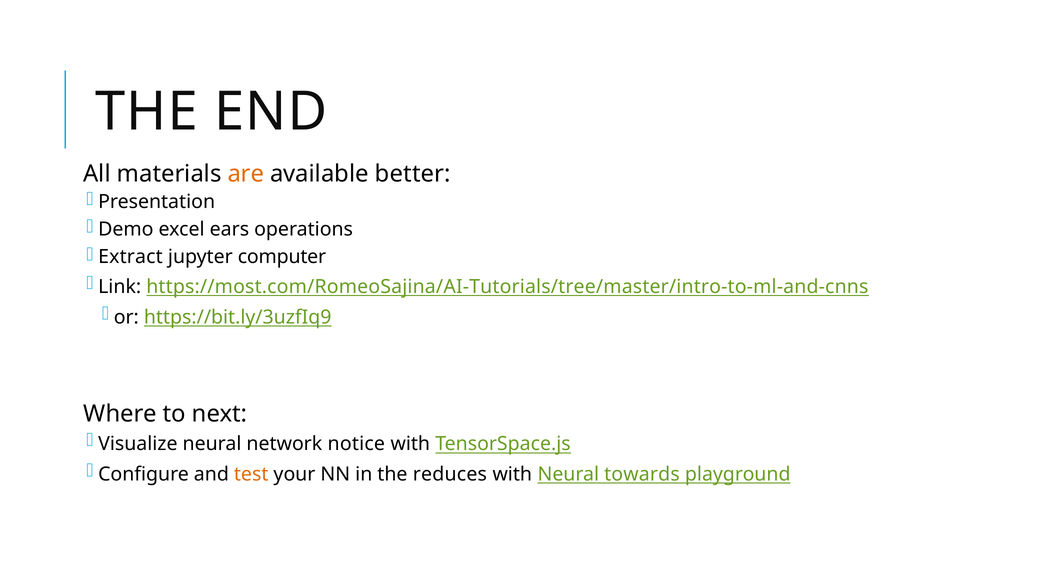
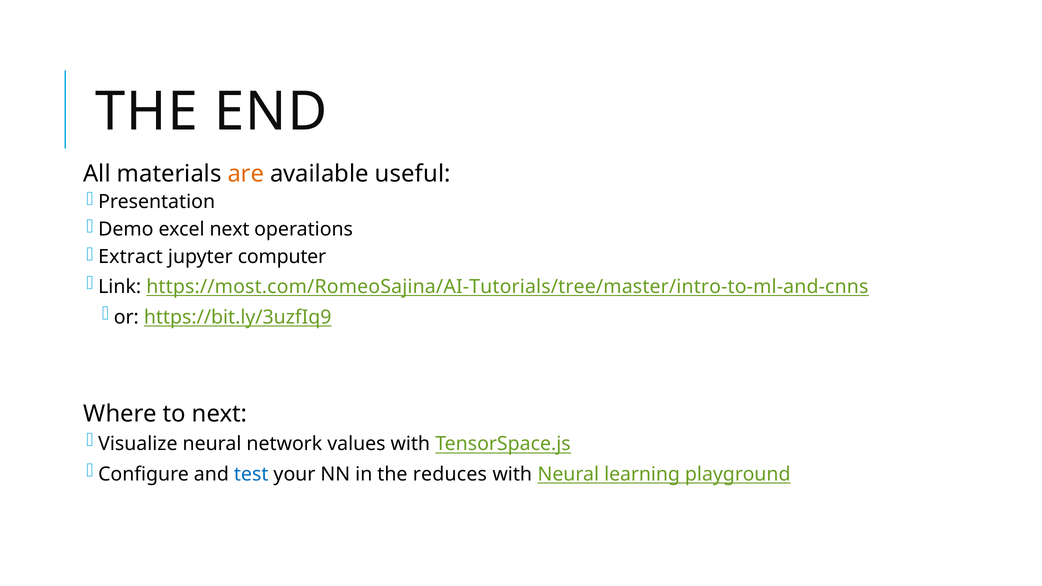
better: better -> useful (413, 174)
excel ears: ears -> next (230, 229)
notice: notice -> values (356, 444)
test colour: orange -> blue (251, 474)
towards: towards -> learning (642, 474)
